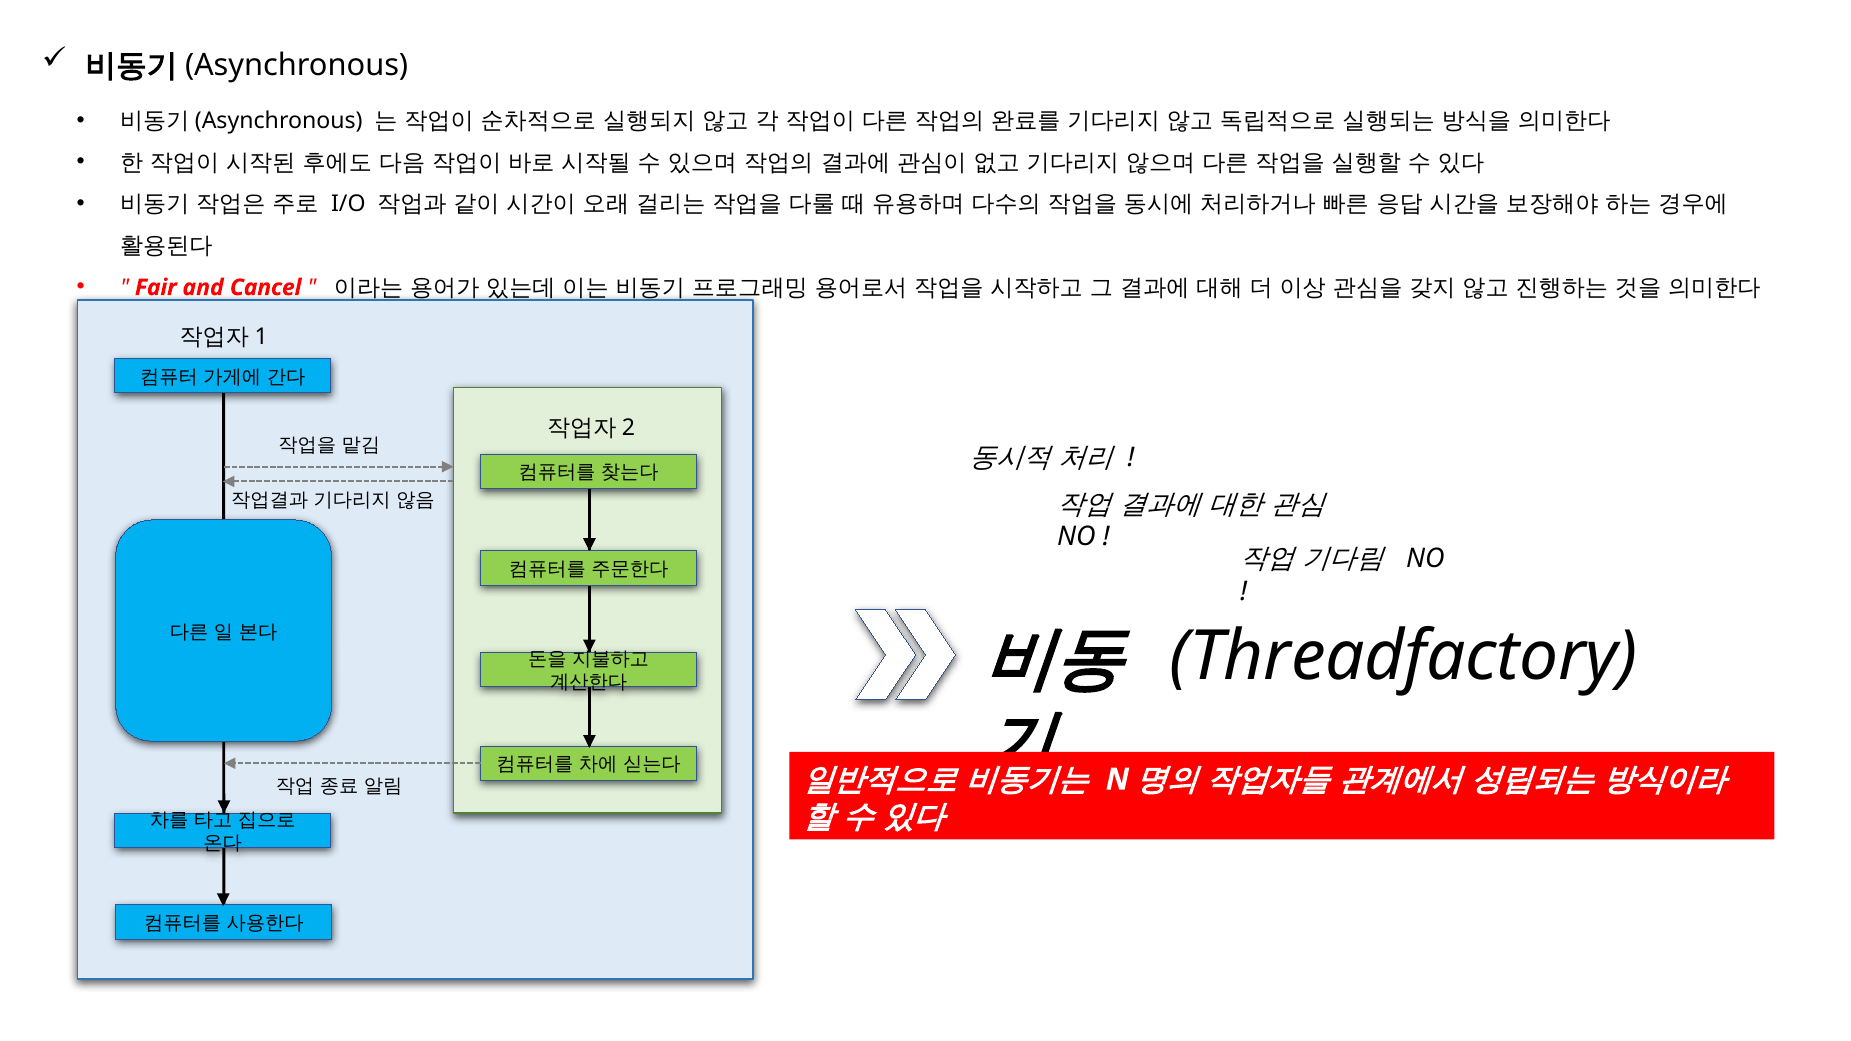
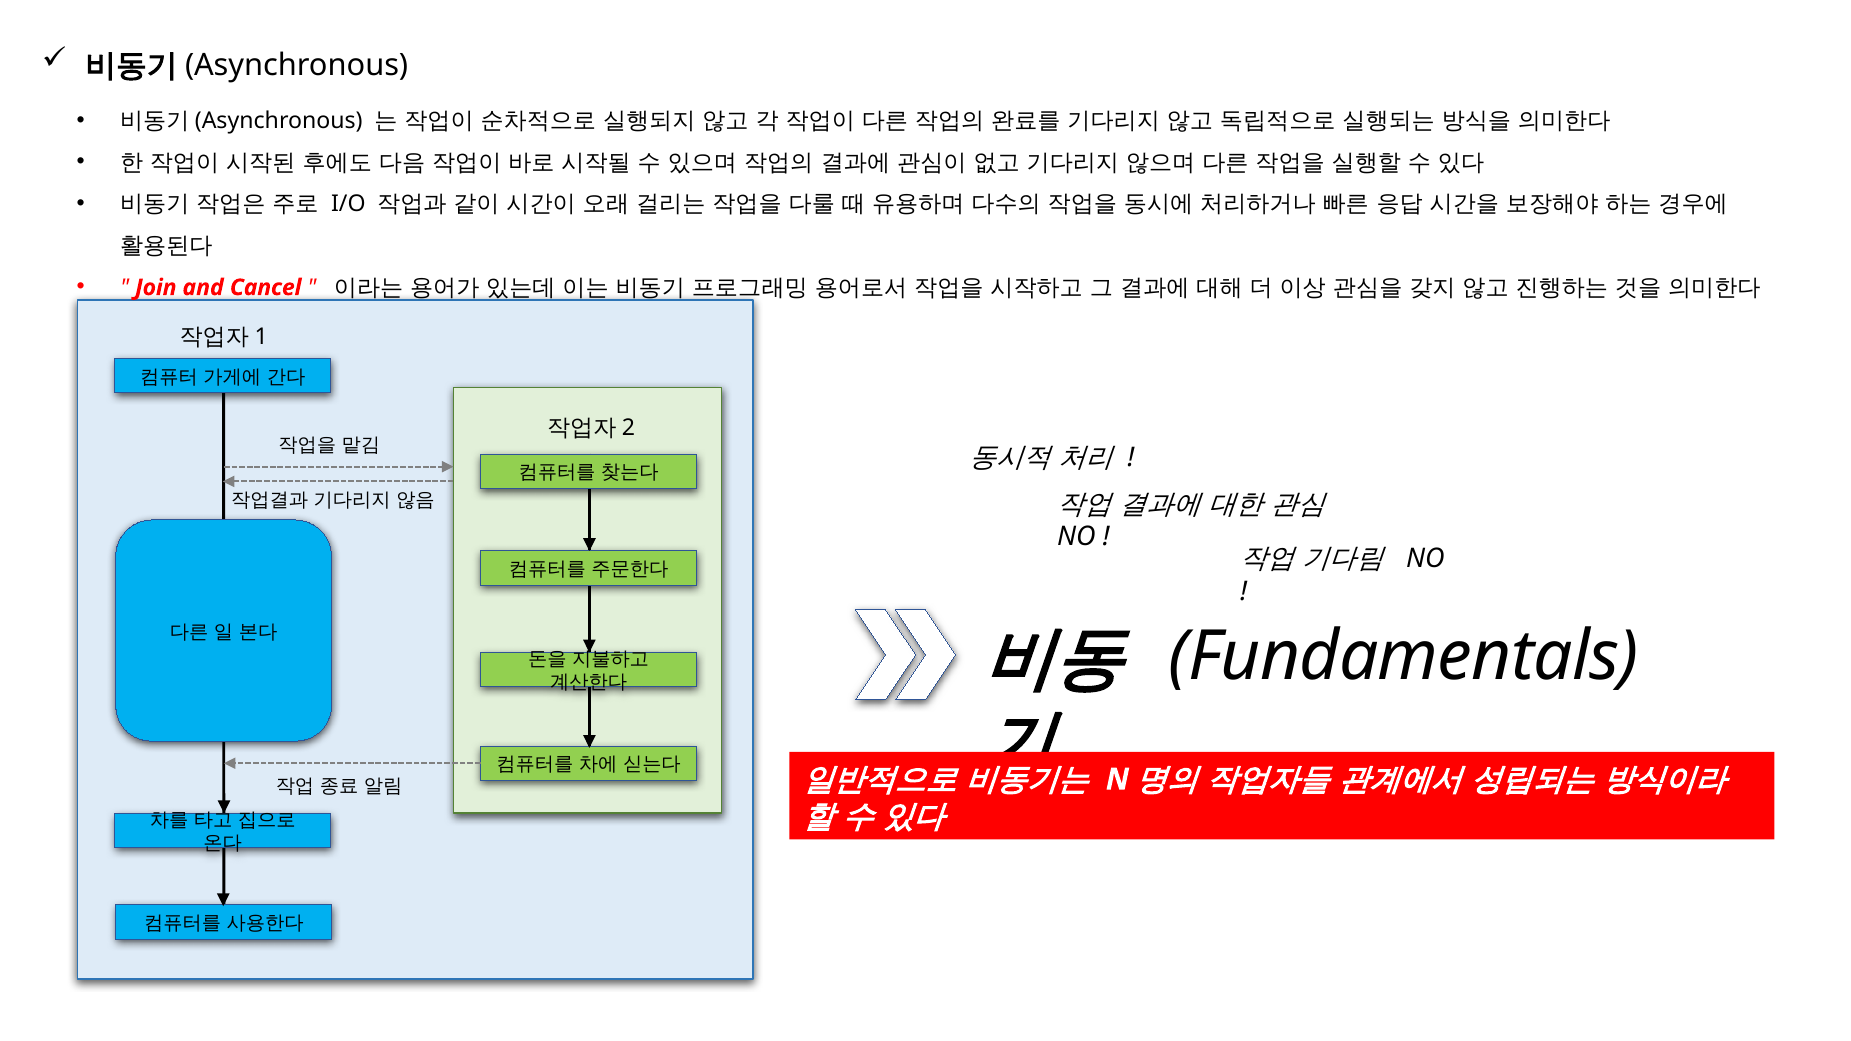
Fair: Fair -> Join (156, 288)
Threadfactory: Threadfactory -> Fundamentals (1404, 657)
